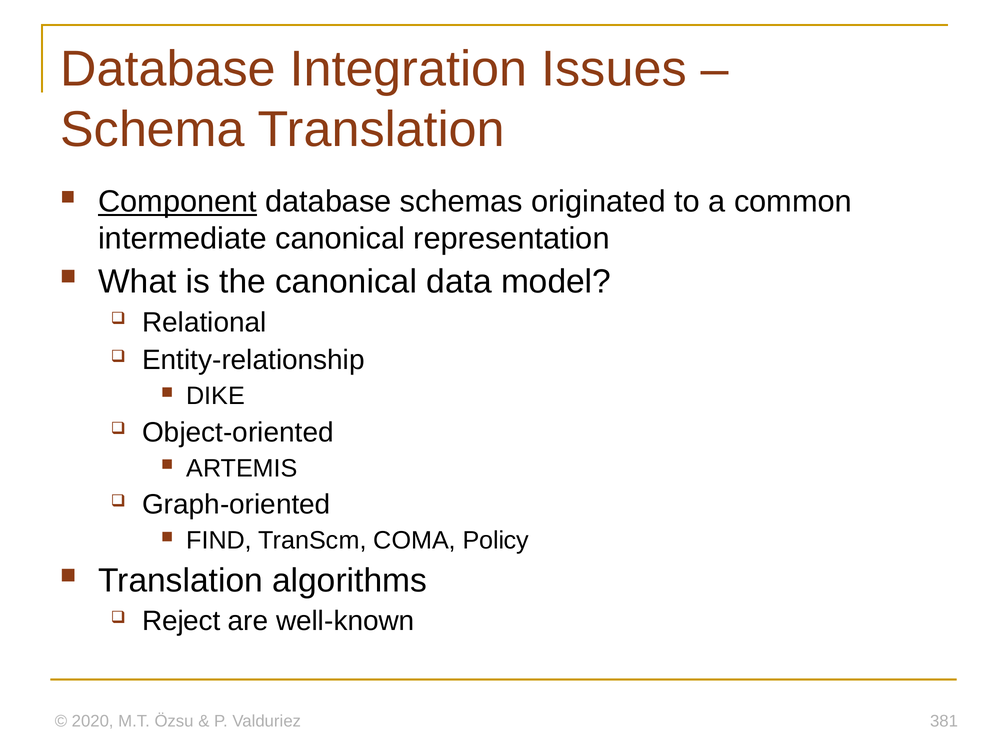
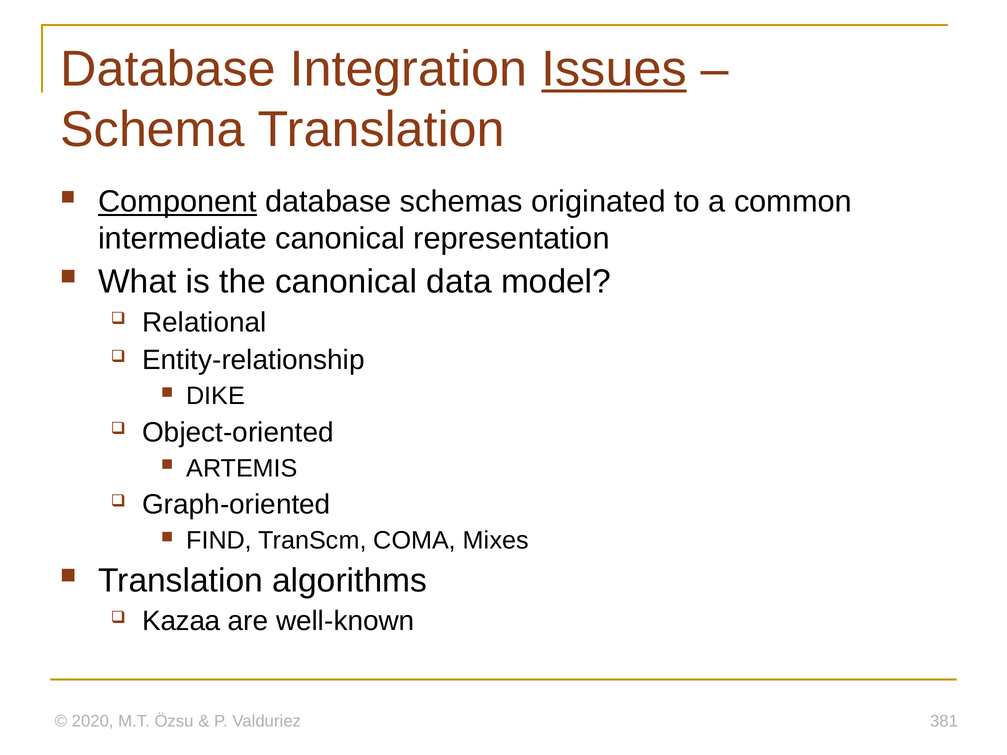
Issues underline: none -> present (614, 69)
Policy: Policy -> Mixes (496, 541)
Reject: Reject -> Kazaa (181, 621)
